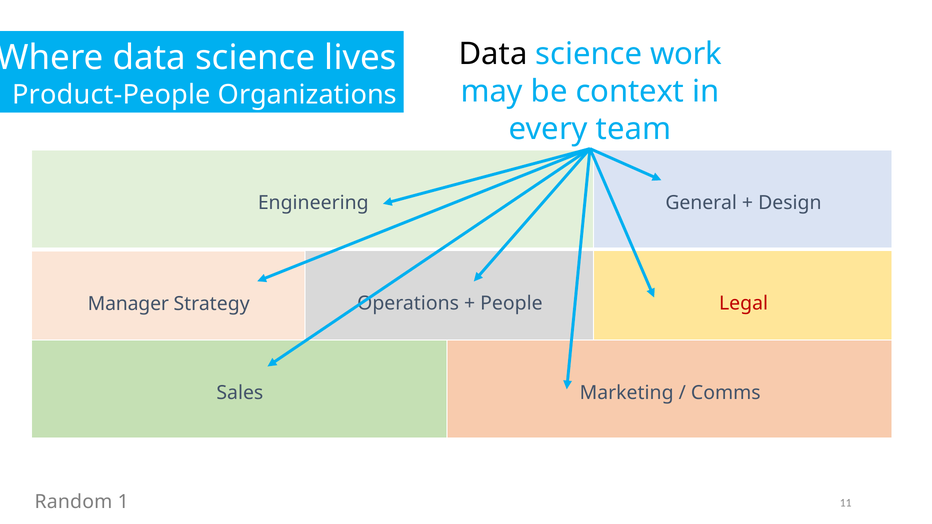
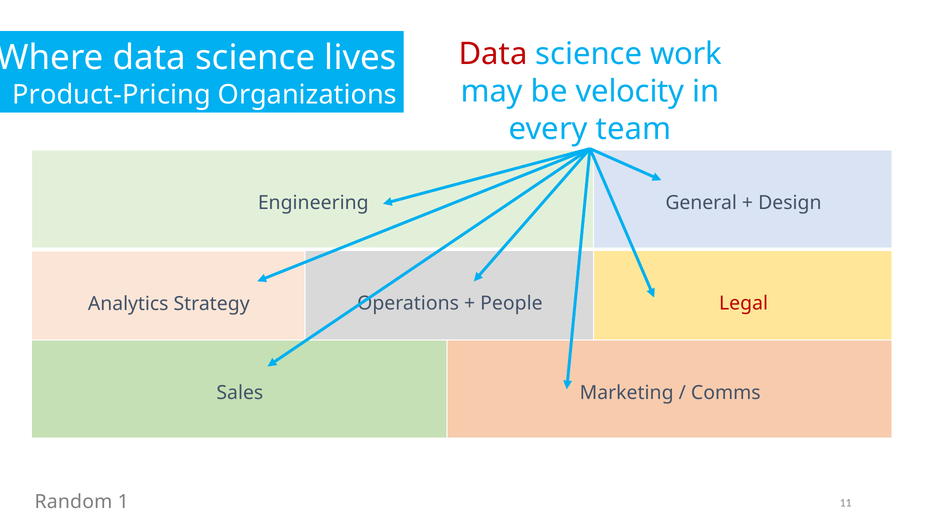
Data colour: black -> red (493, 54)
context: context -> velocity (630, 92)
Product-People: Product-People -> Product-Pricing (111, 95)
Manager: Manager -> Analytics (128, 304)
